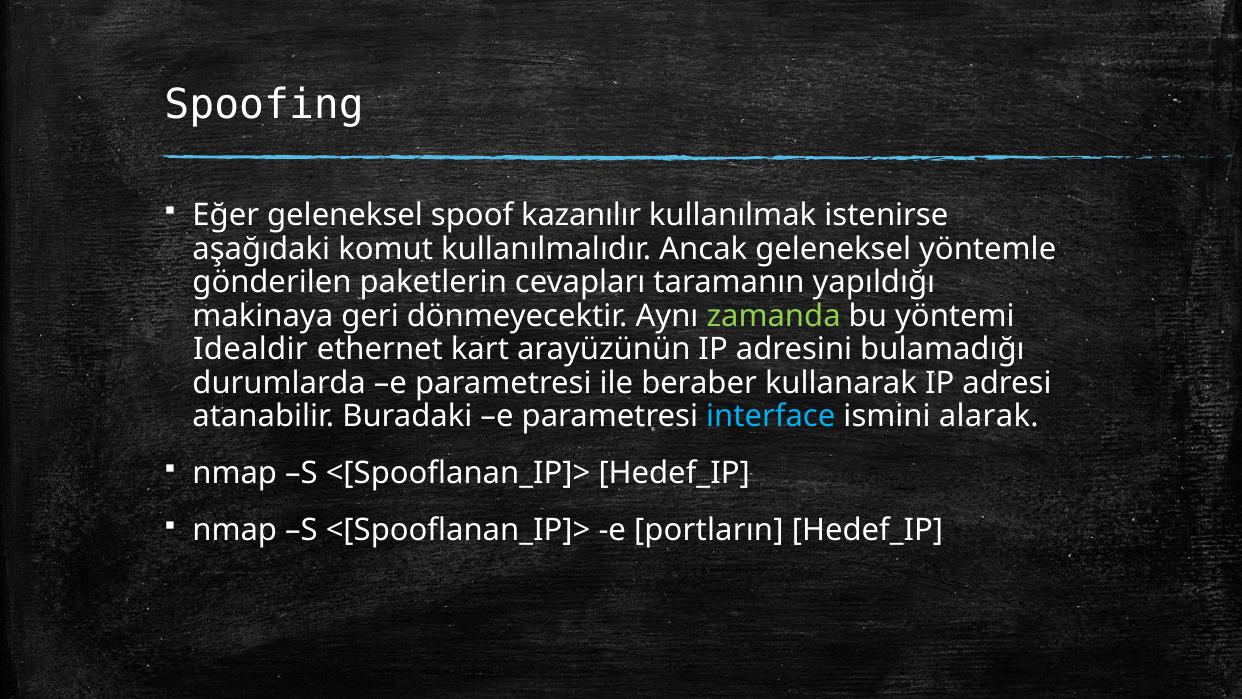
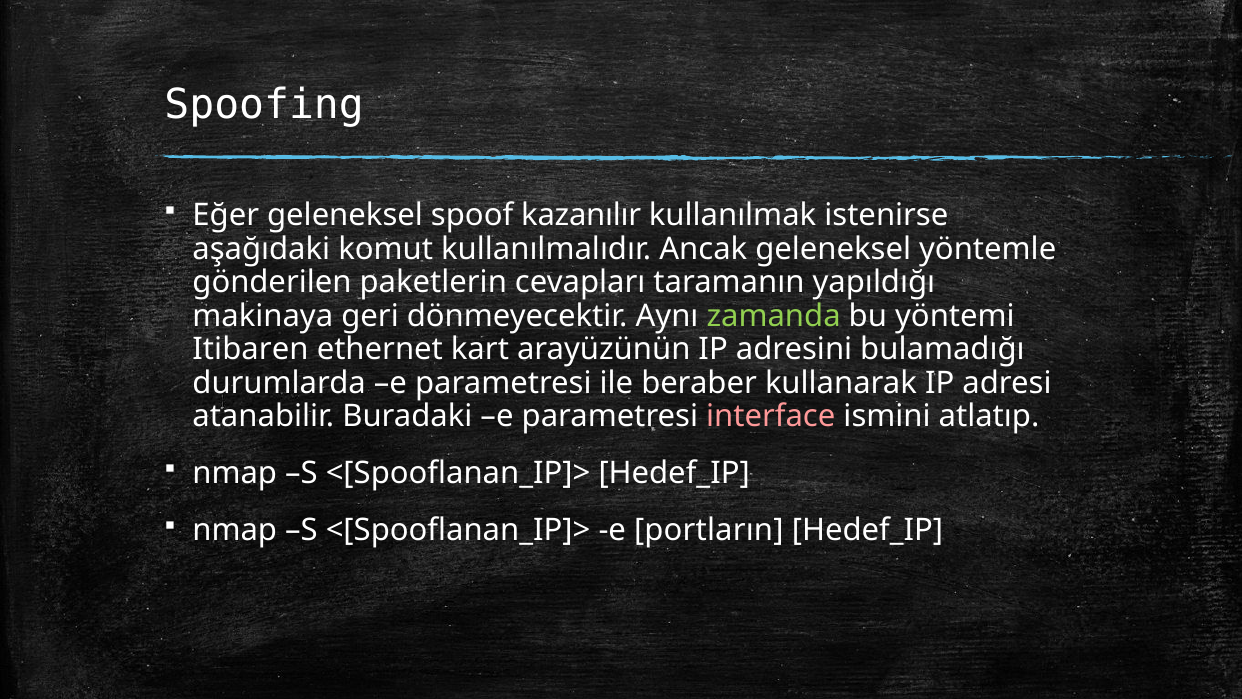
Idealdir: Idealdir -> Itibaren (251, 349)
interface colour: light blue -> pink (771, 417)
alarak: alarak -> atlatıp (989, 417)
